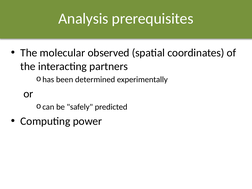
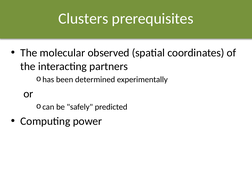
Analysis: Analysis -> Clusters (83, 19)
